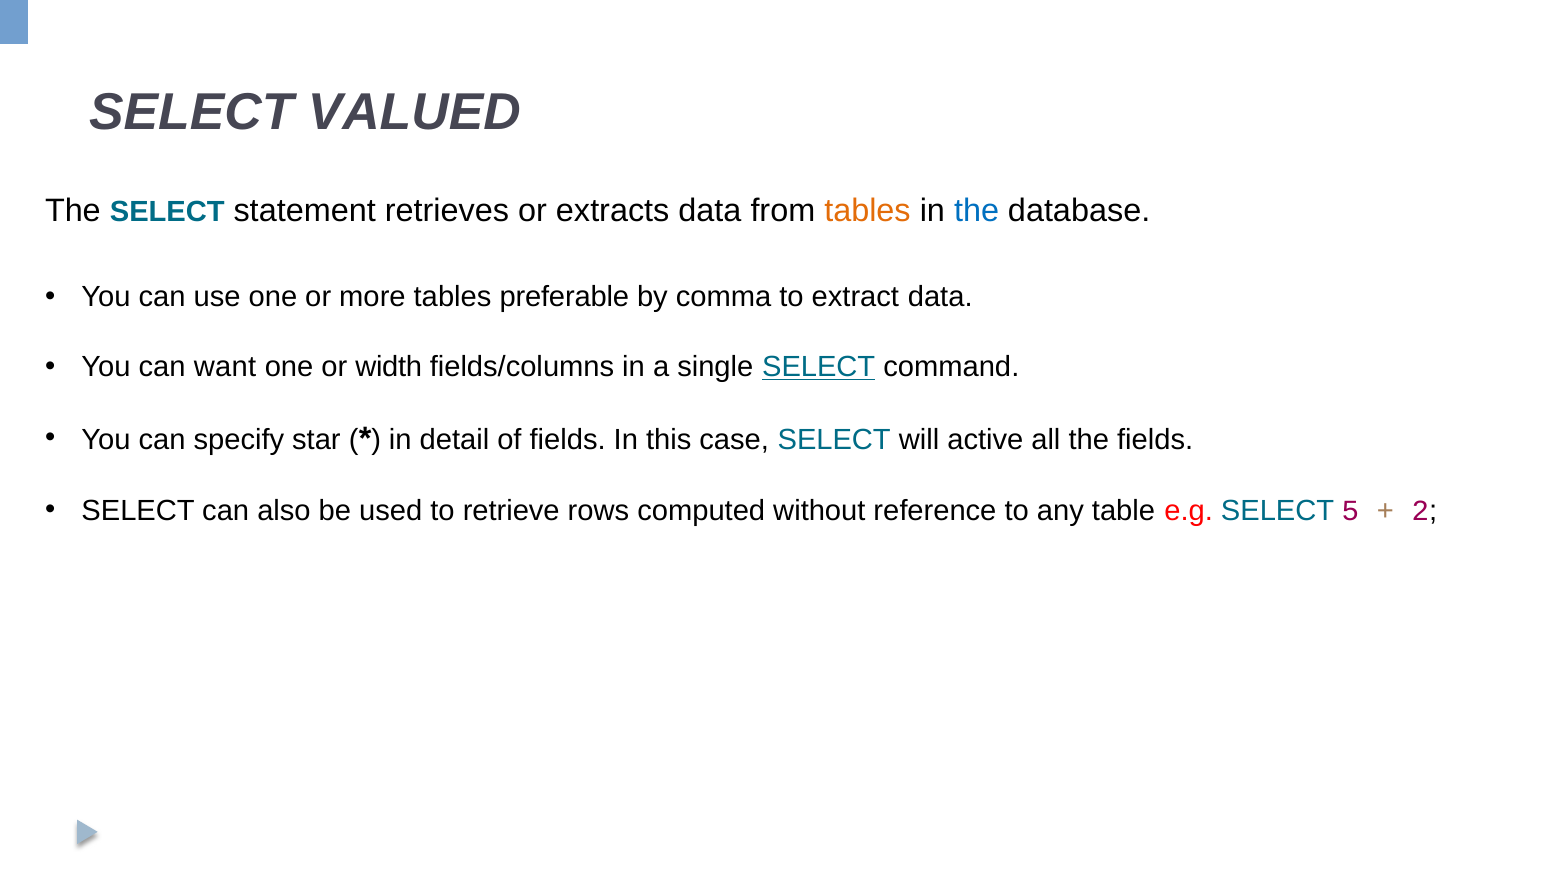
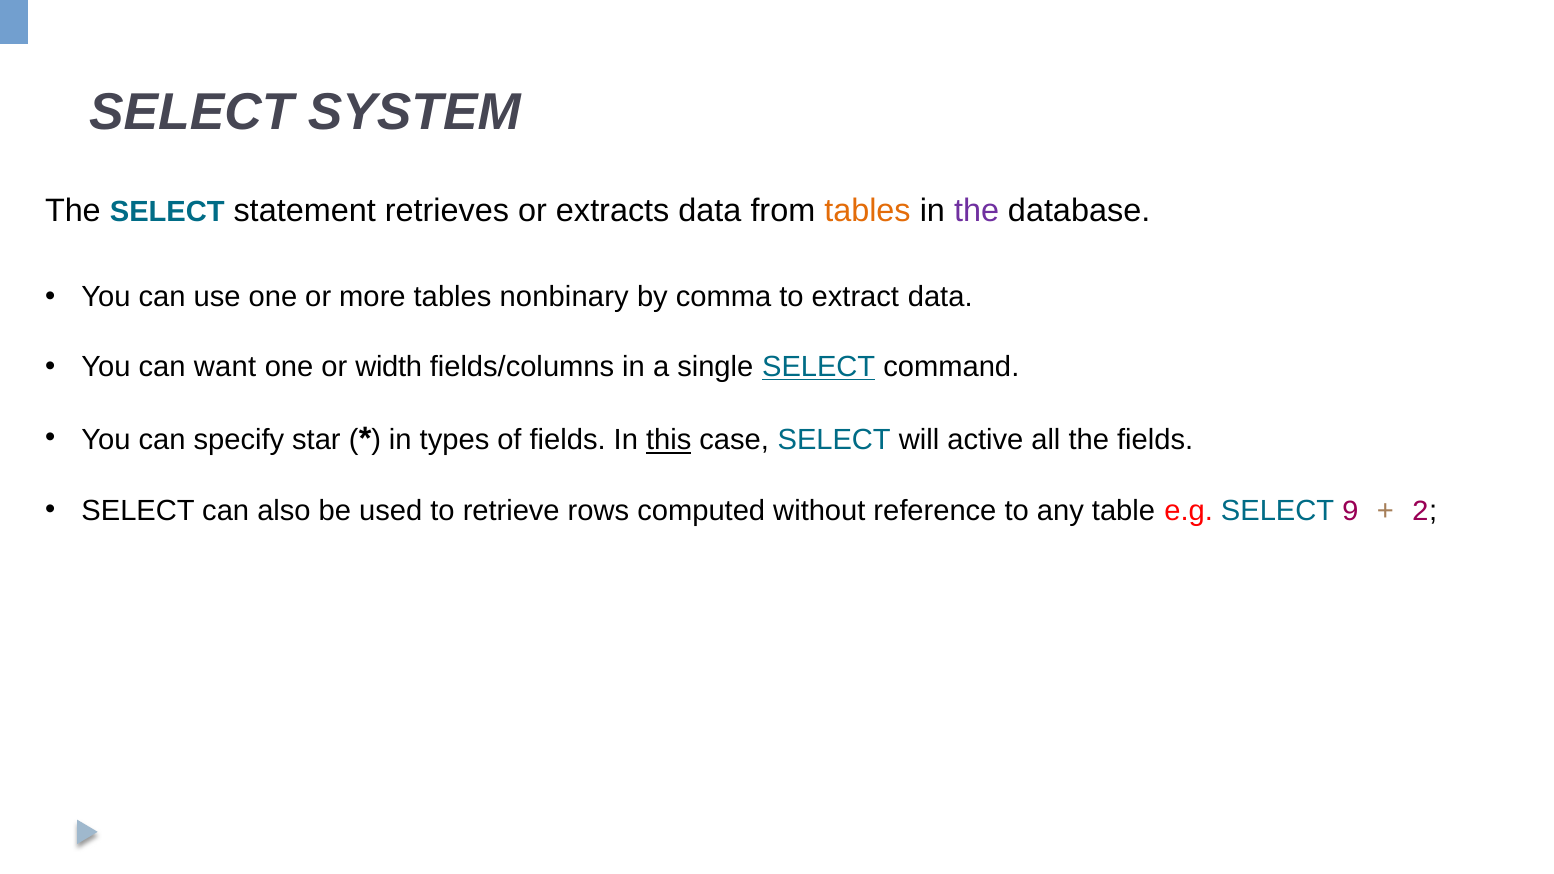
VALUED: VALUED -> SYSTEM (414, 112)
the colour: blue -> purple (977, 211)
preferable: preferable -> nonbinary (564, 297)
detail: detail -> types (455, 440)
this underline: none -> present (669, 440)
5: 5 -> 9 (1350, 511)
